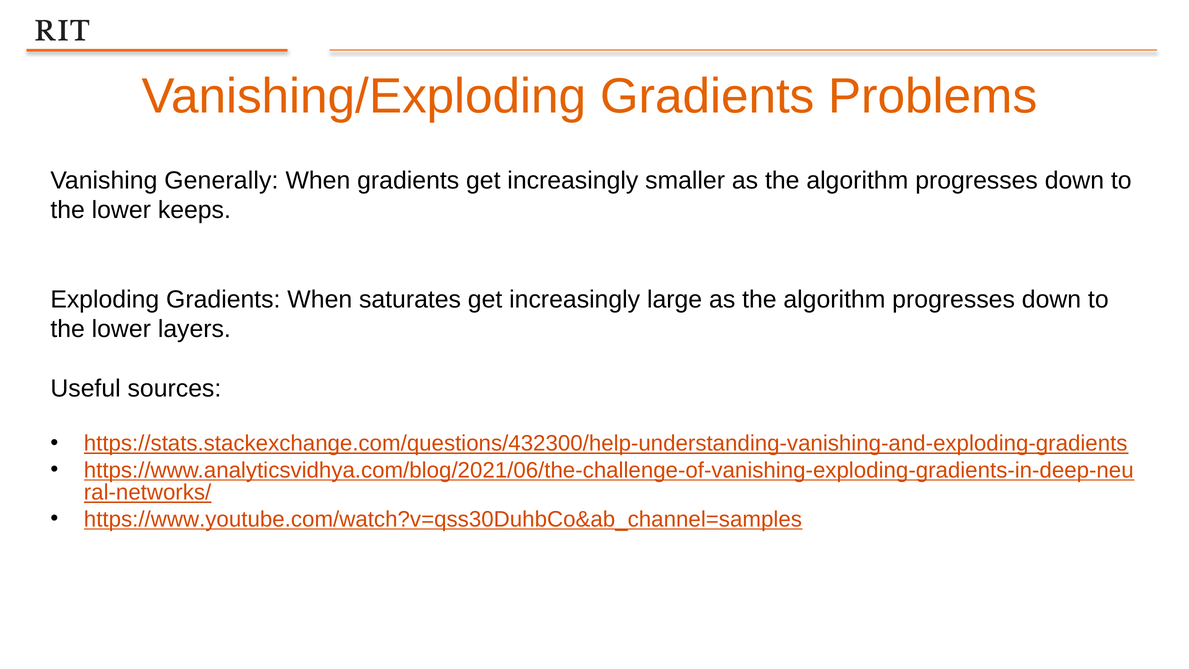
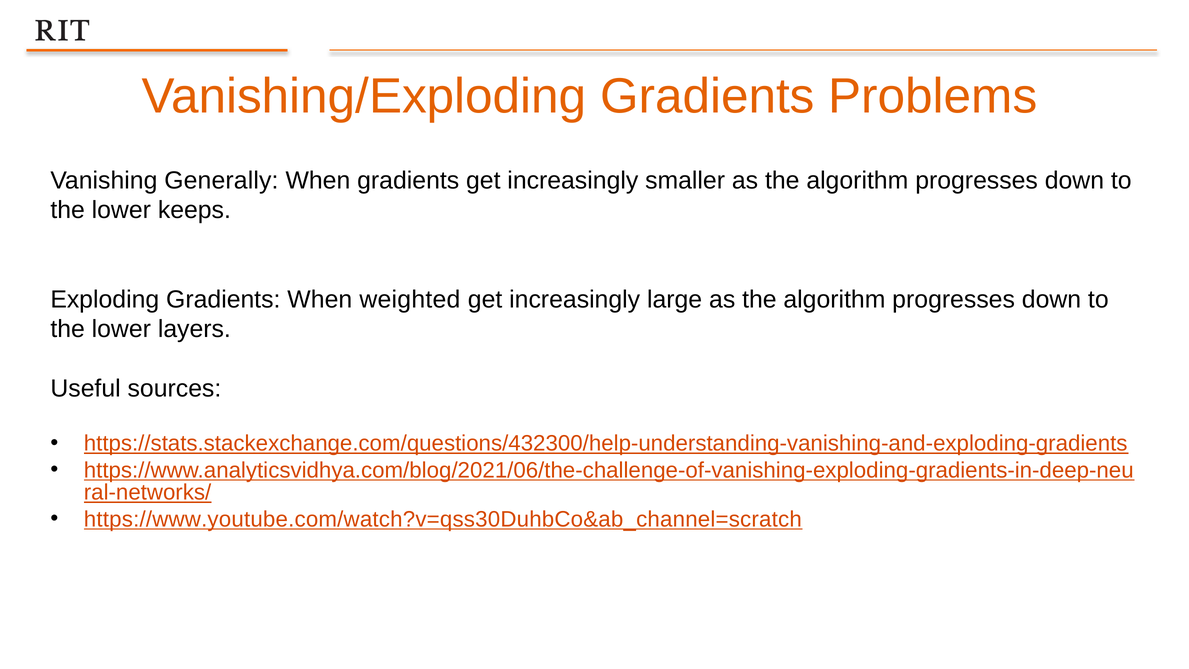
saturates: saturates -> weighted (410, 299)
https://www.youtube.com/watch?v=qss30DuhbCo&ab_channel=samples: https://www.youtube.com/watch?v=qss30DuhbCo&ab_channel=samples -> https://www.youtube.com/watch?v=qss30DuhbCo&ab_channel=scratch (443, 519)
